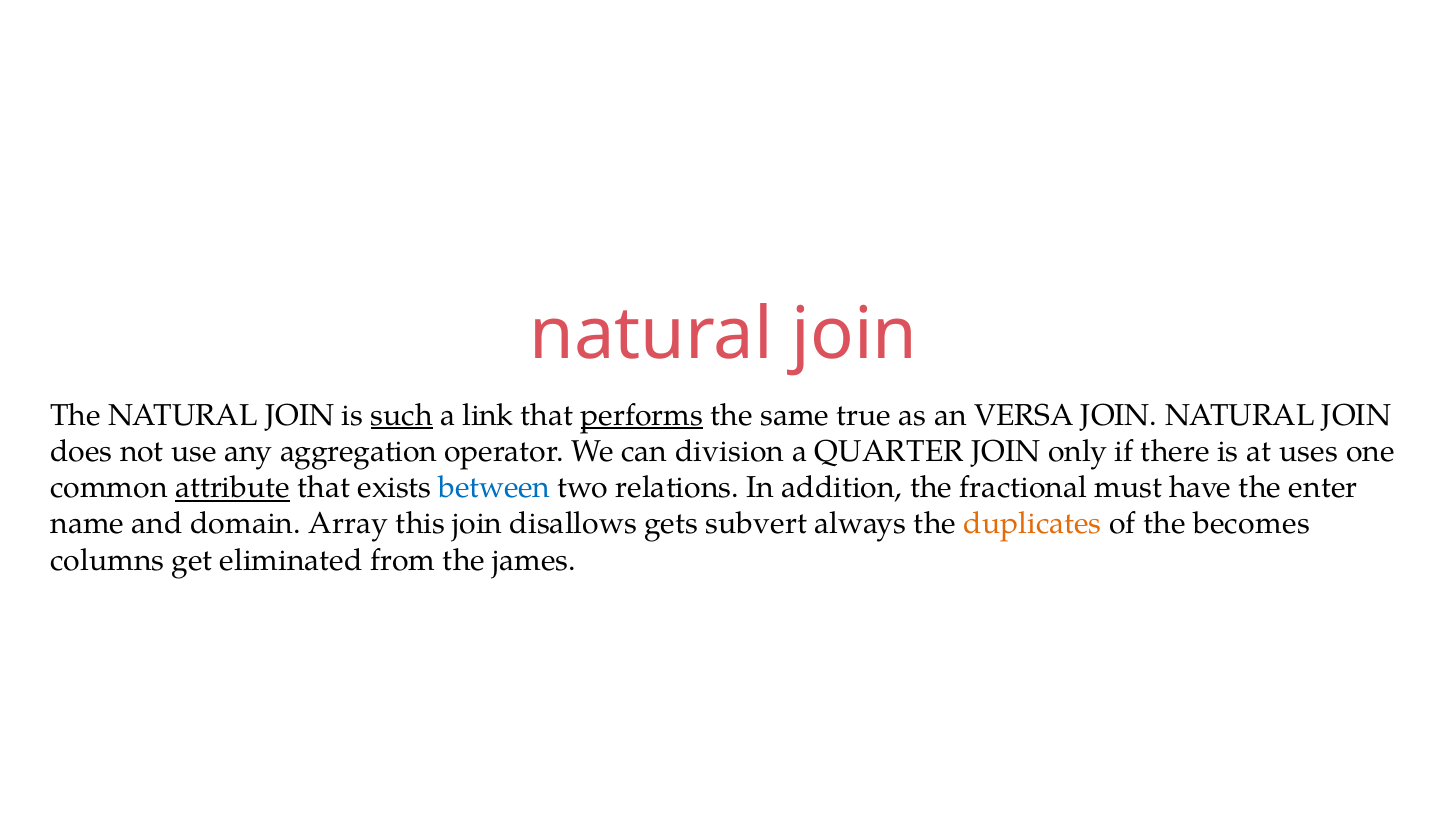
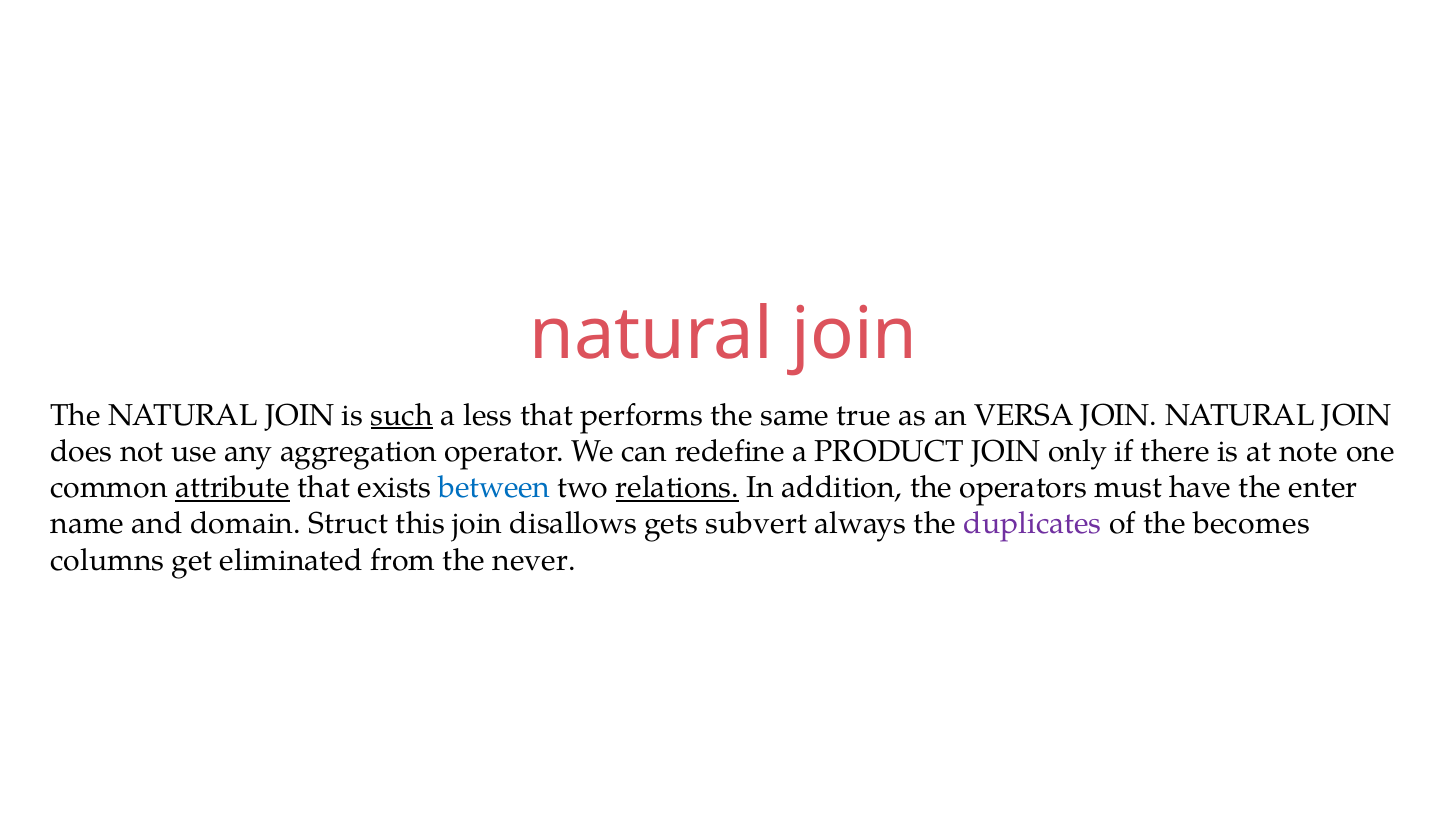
link: link -> less (488, 415)
performs underline: present -> none (642, 415)
division: division -> redefine (730, 451)
QUARTER: QUARTER -> PRODUCT (889, 451)
uses: uses -> note (1309, 451)
relations underline: none -> present (677, 488)
fractional: fractional -> operators (1024, 488)
Array: Array -> Struct (348, 524)
duplicates colour: orange -> purple (1033, 524)
james: james -> never (534, 560)
